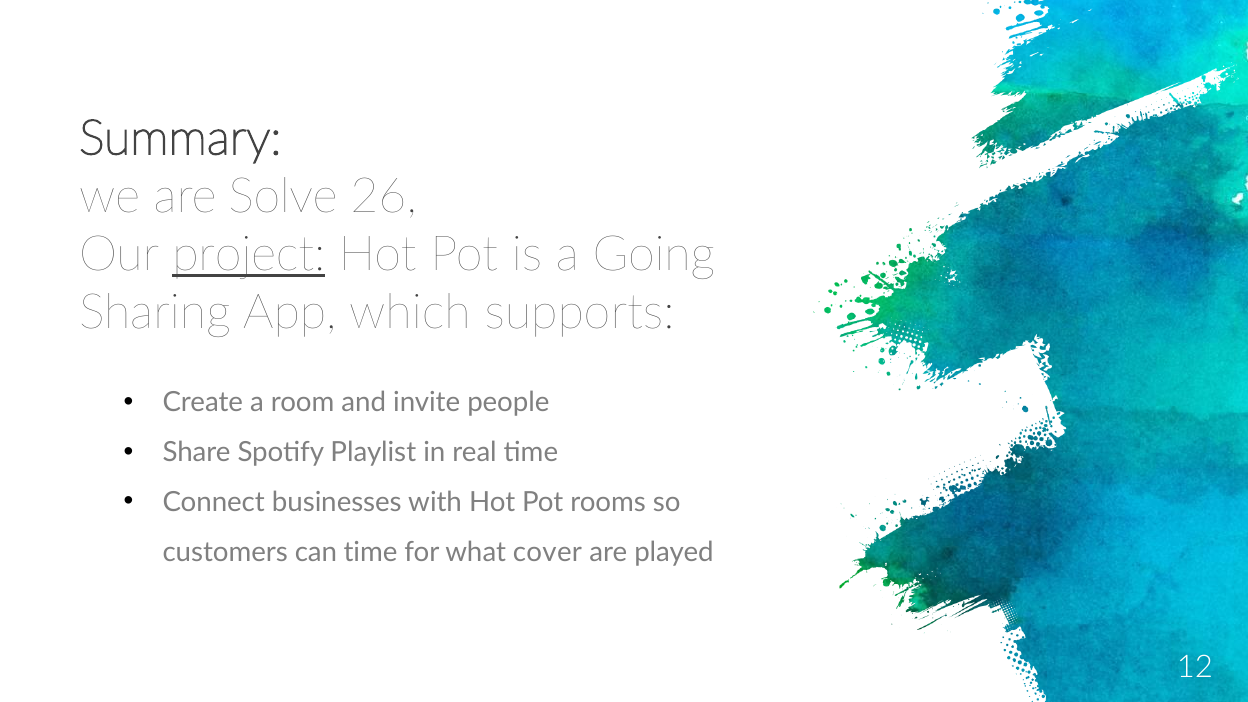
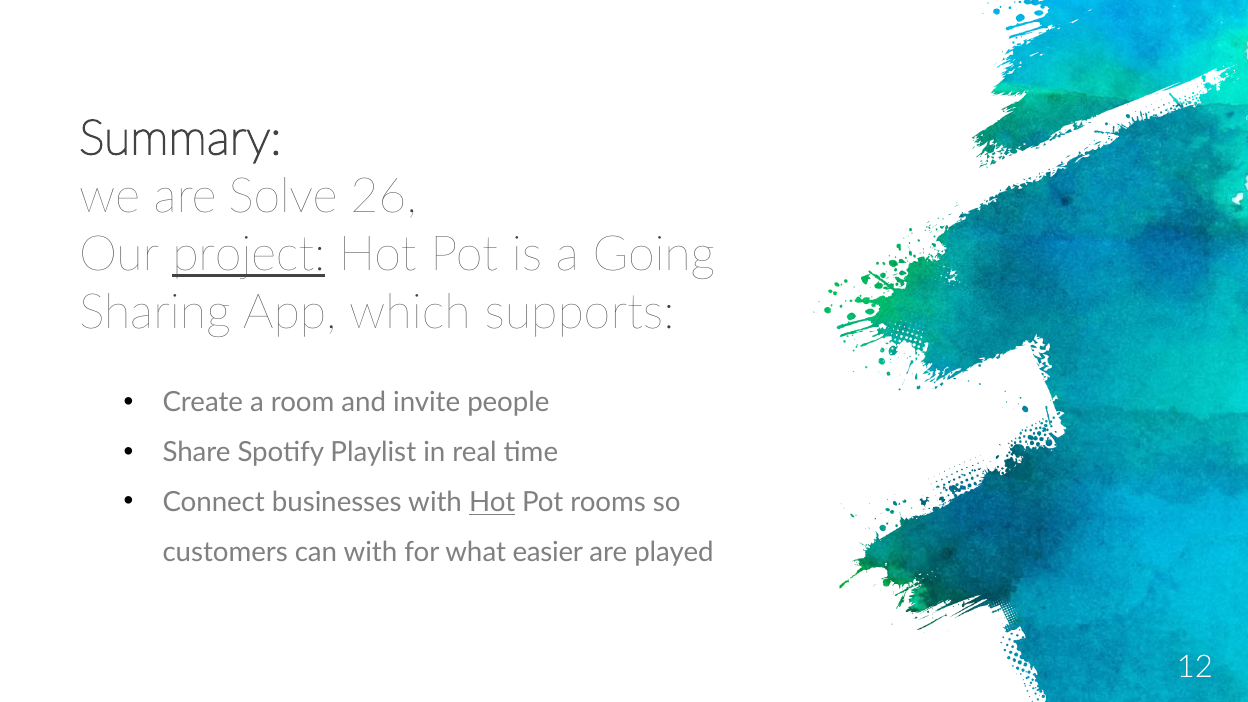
Hot underline: none -> present (492, 502)
can time: time -> with (370, 552)
cover: cover -> easier (548, 552)
